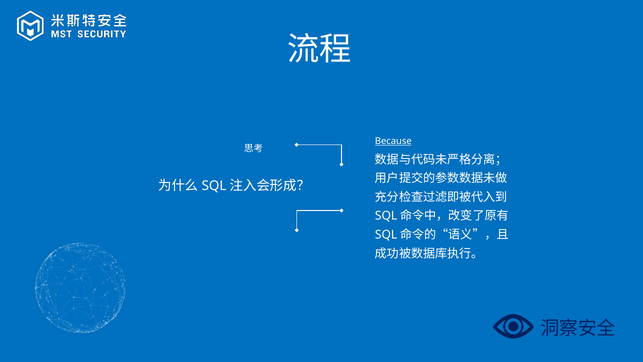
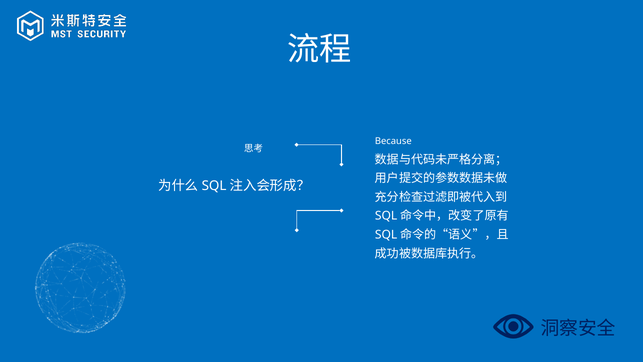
Because underline: present -> none (393, 141)
